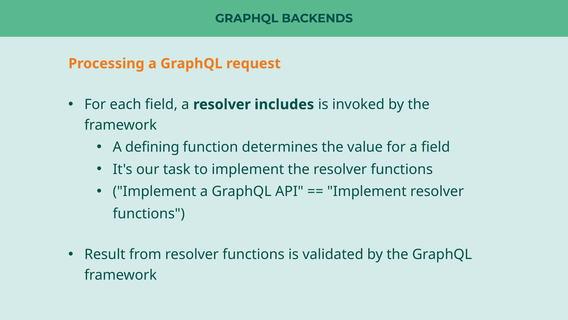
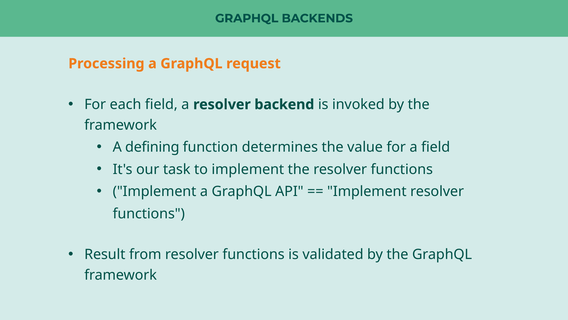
includes: includes -> backend (284, 104)
